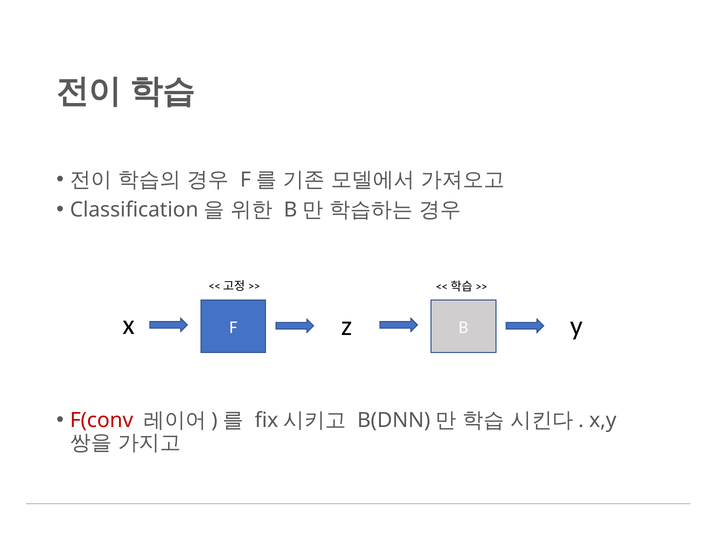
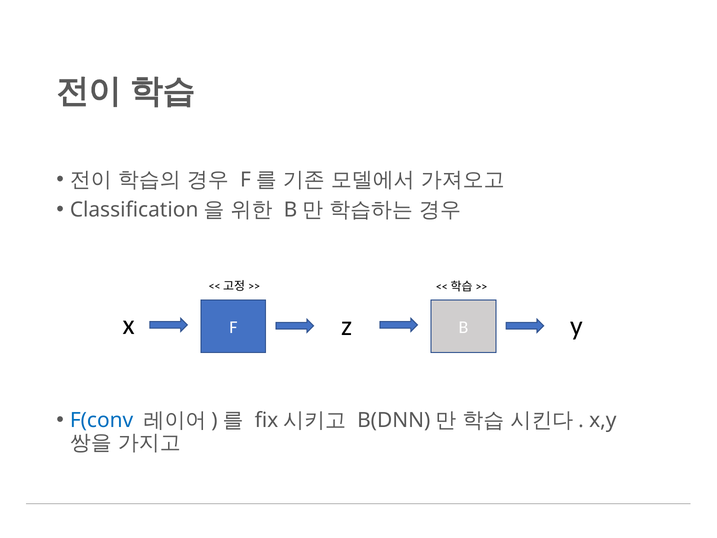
F(conv colour: red -> blue (102, 420)
